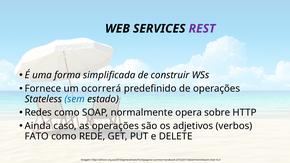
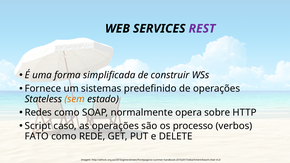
ocorrerá: ocorrerá -> sistemas (101, 89)
sem colour: blue -> orange (75, 99)
Ainda: Ainda -> Script (38, 126)
adjetivos: adjetivos -> processo (193, 126)
